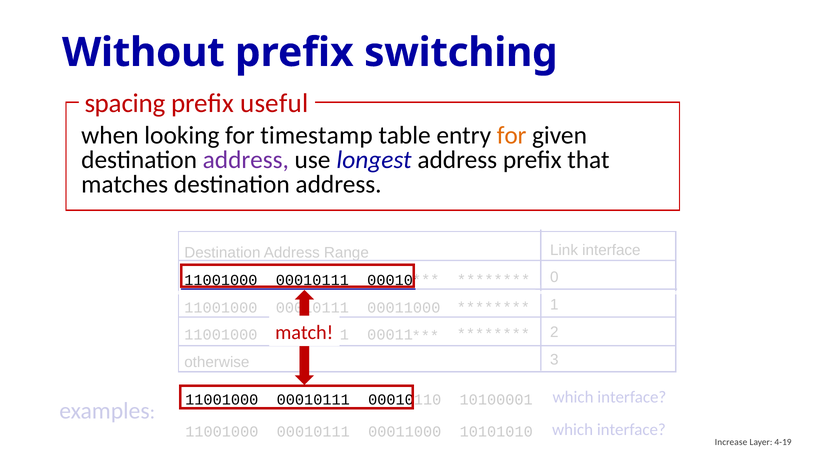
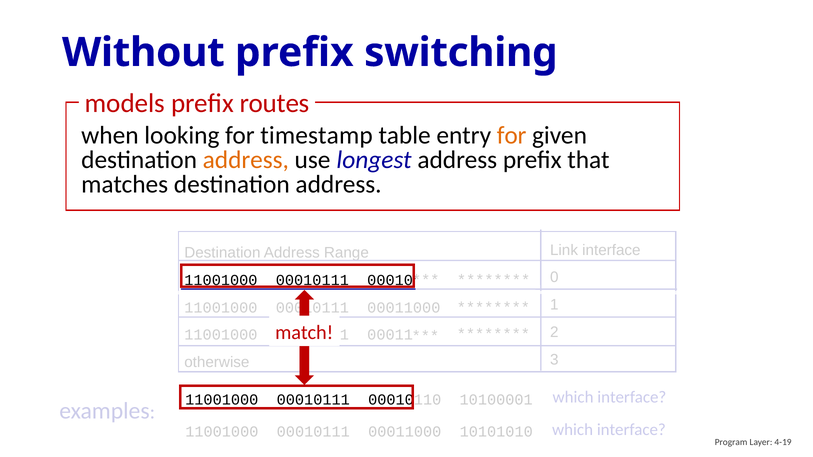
spacing: spacing -> models (125, 104)
useful: useful -> routes (275, 104)
address colour: purple -> orange (246, 160)
Increase: Increase -> Program (731, 442)
